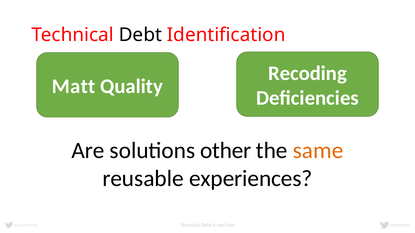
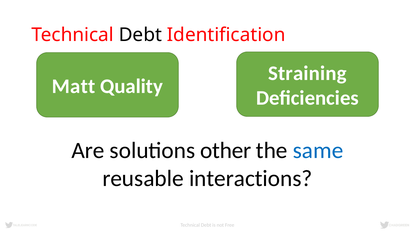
Recoding: Recoding -> Straining (307, 73)
same colour: orange -> blue (318, 151)
experiences: experiences -> interactions (251, 179)
